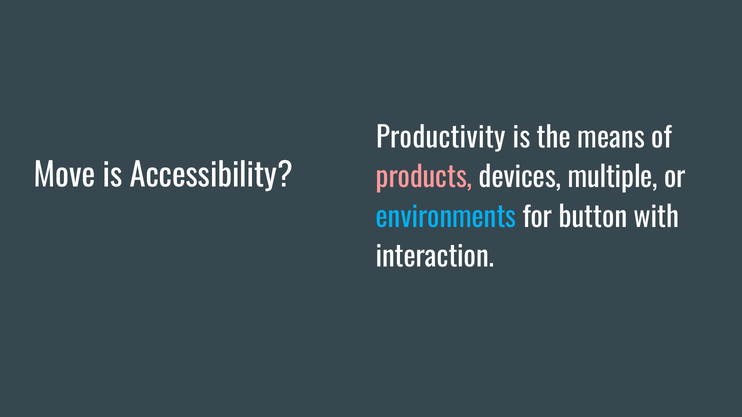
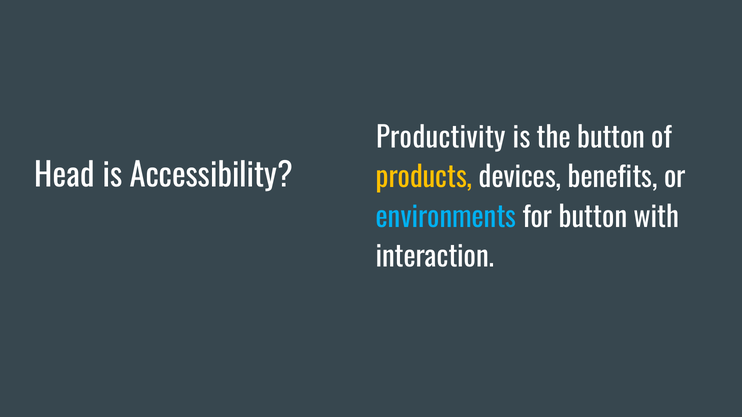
the means: means -> button (611, 138)
Move: Move -> Head (64, 176)
products colour: pink -> yellow (424, 178)
multiple: multiple -> benefits (613, 178)
